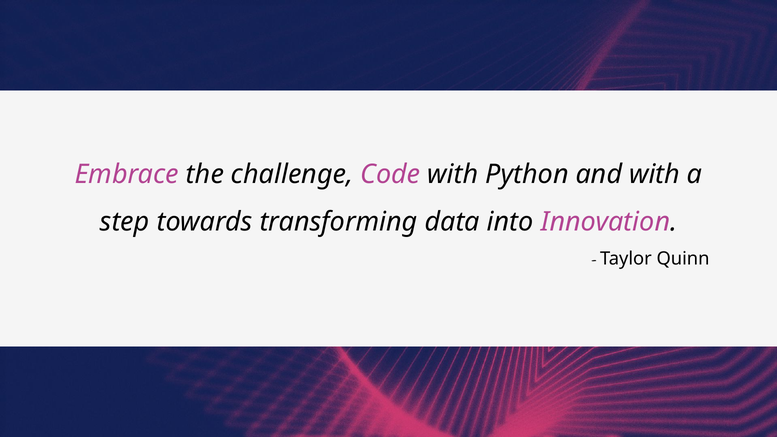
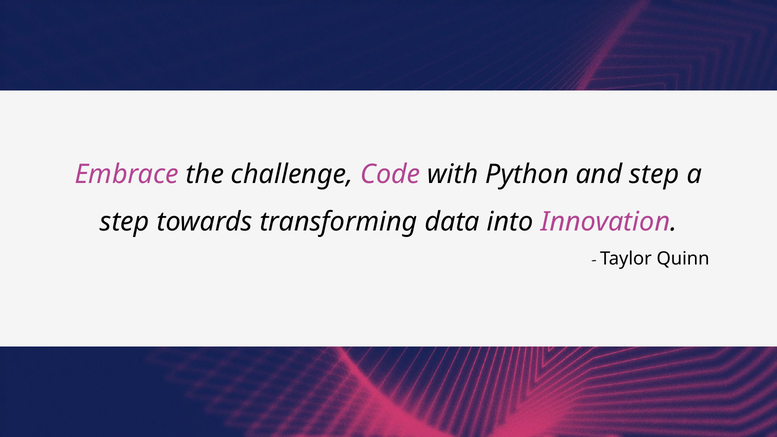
and with: with -> step (654, 174)
